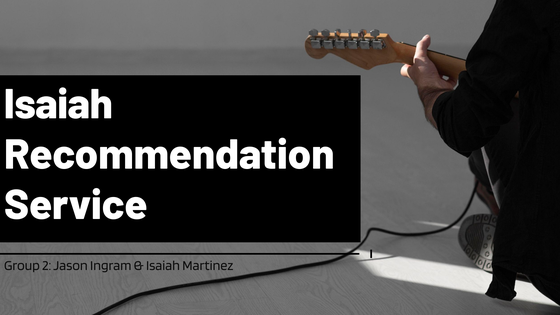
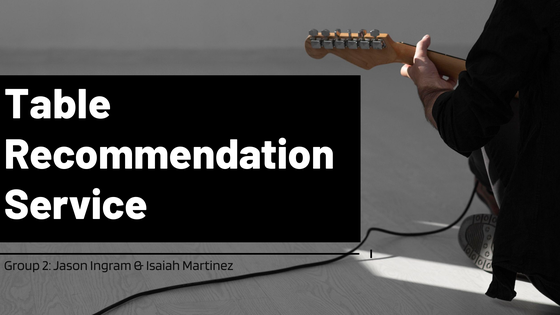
Isaiah: Isaiah -> Table (58, 105)
